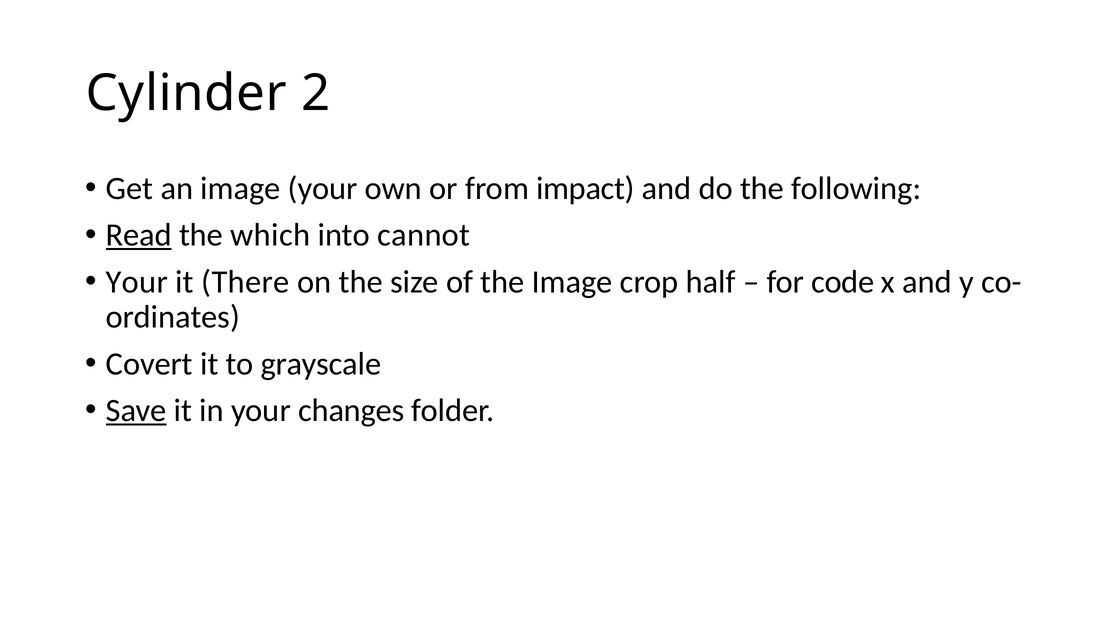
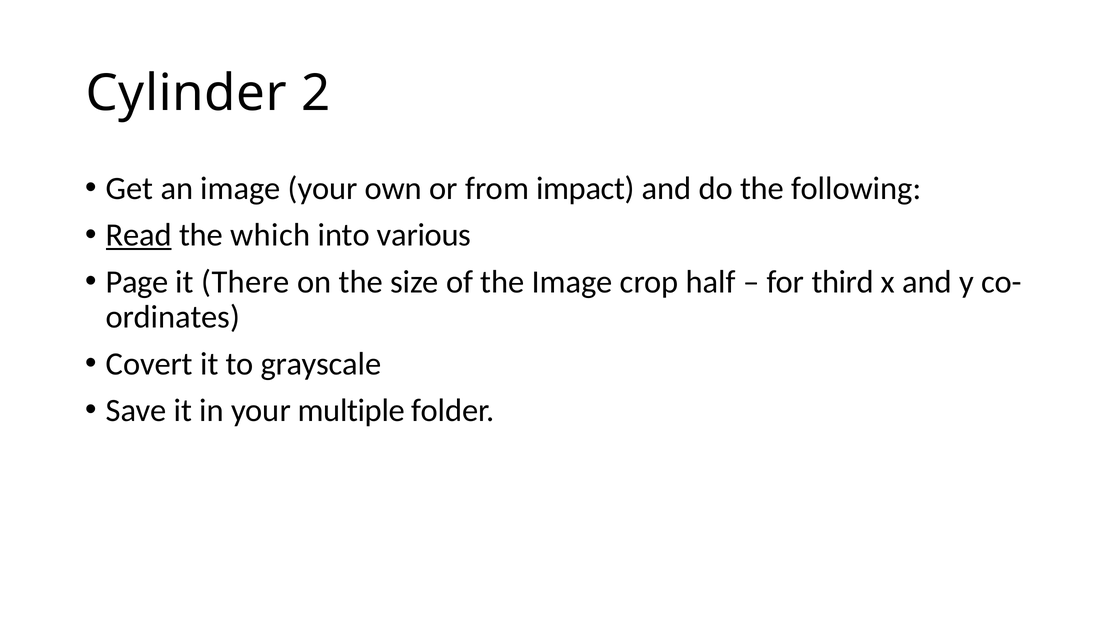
cannot: cannot -> various (424, 235)
Your: Your -> Page (137, 282)
code: code -> third (843, 282)
Save underline: present -> none (136, 411)
changes: changes -> multiple (351, 411)
